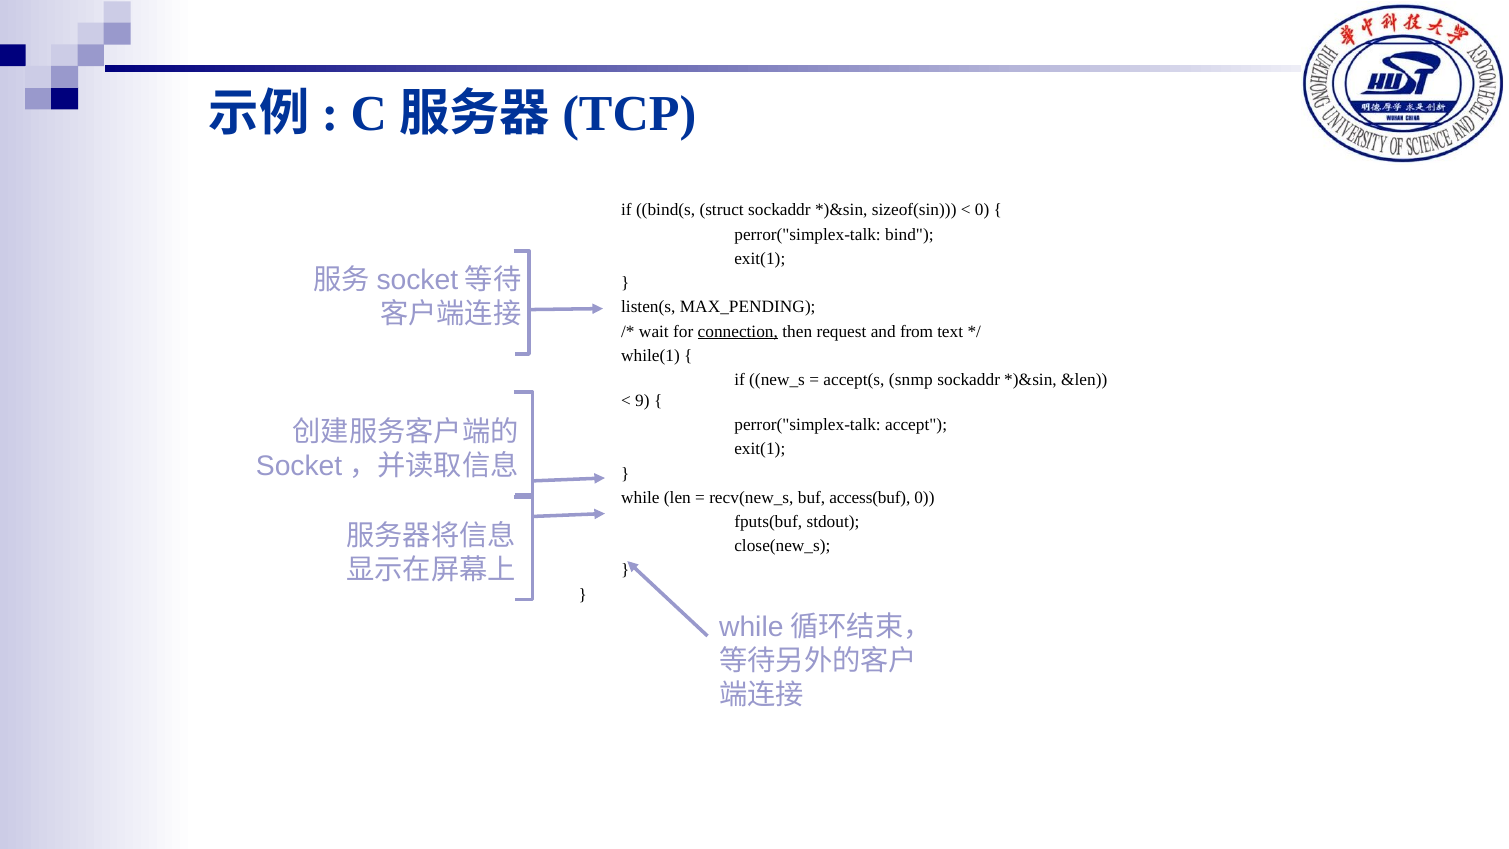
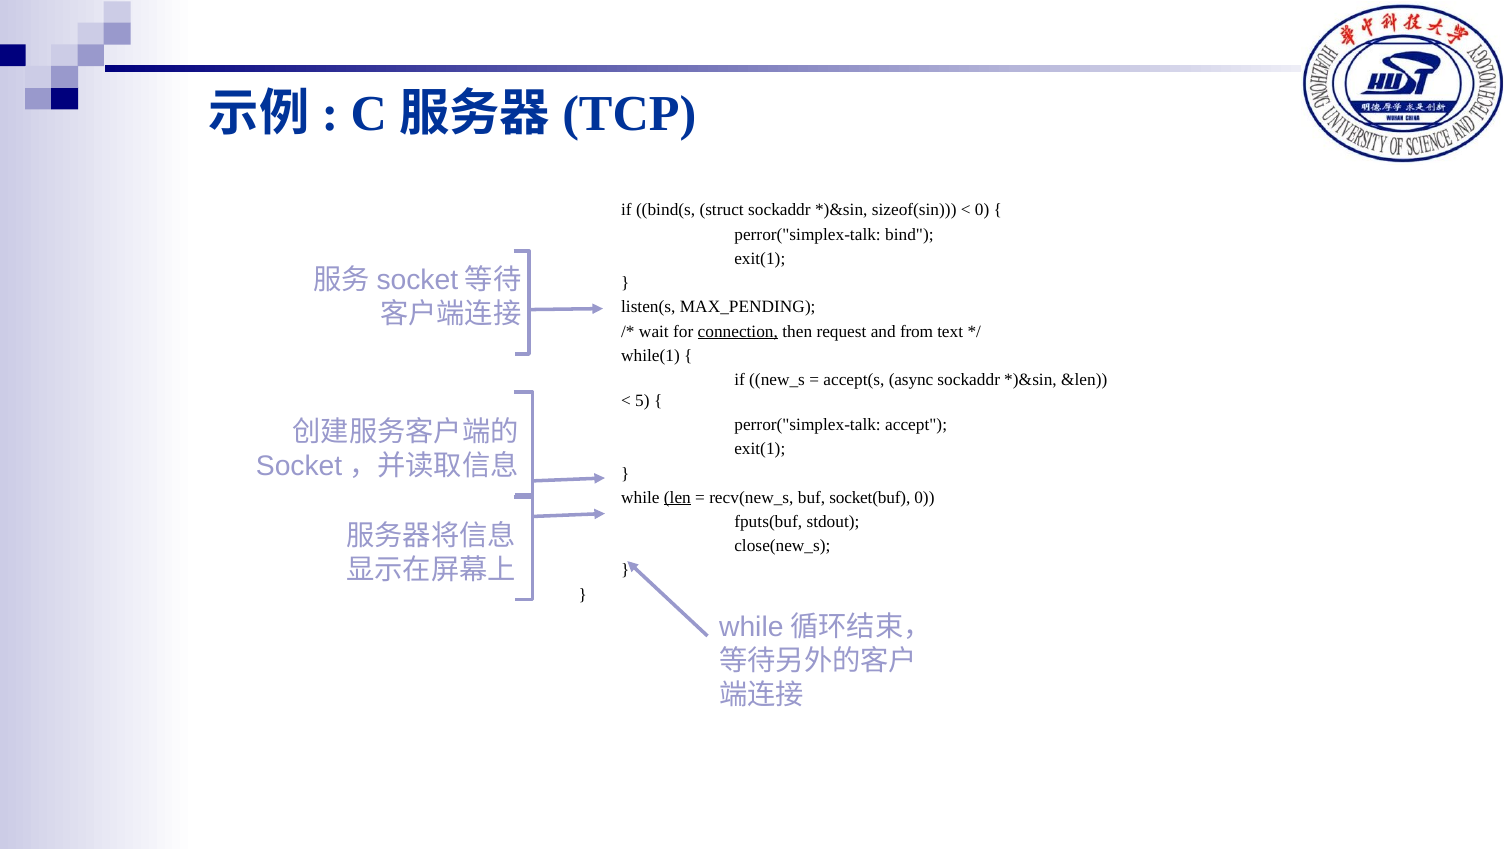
snmp: snmp -> async (911, 380)
9: 9 -> 5 (642, 400)
len underline: none -> present (677, 497)
access(buf: access(buf -> socket(buf (870, 497)
